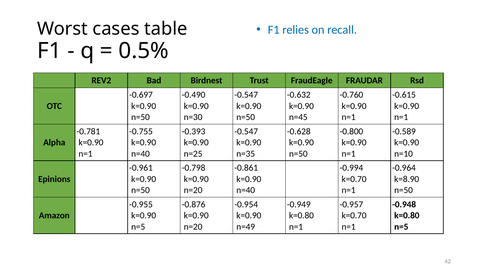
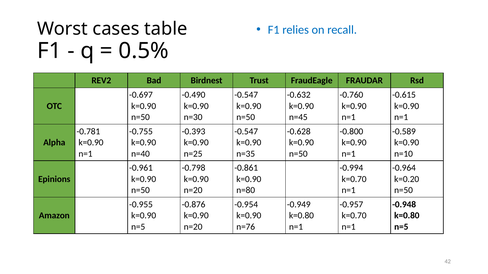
k=8.90: k=8.90 -> k=0.20 (407, 179)
n=40: n=40 -> n=80 (246, 191)
n=49: n=49 -> n=76 (246, 227)
